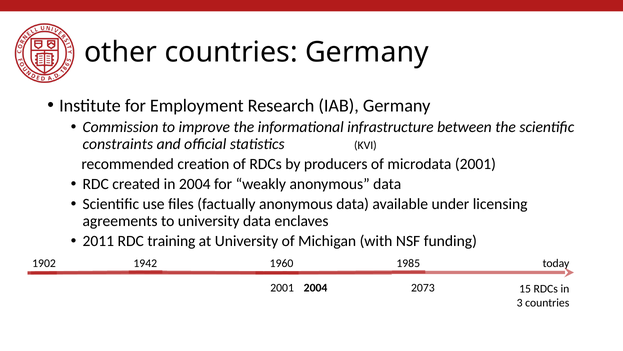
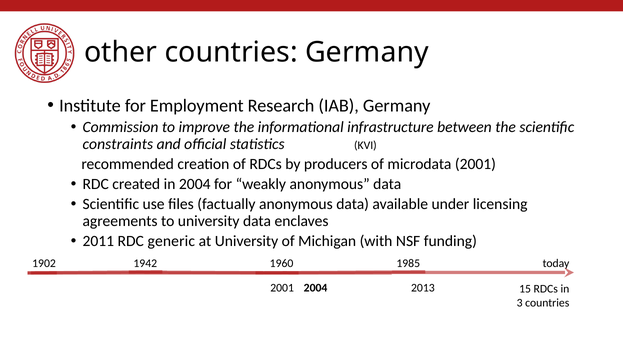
training: training -> generic (171, 241)
2073: 2073 -> 2013 (423, 288)
